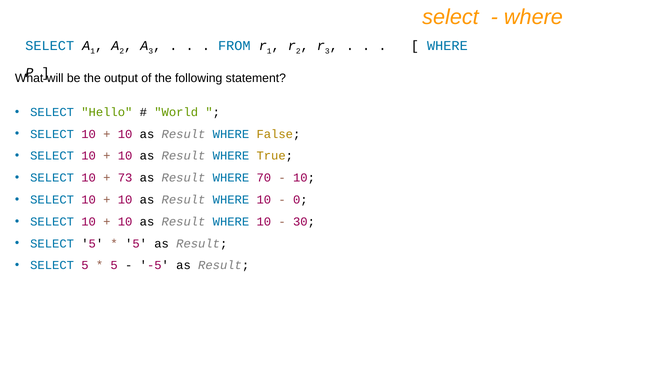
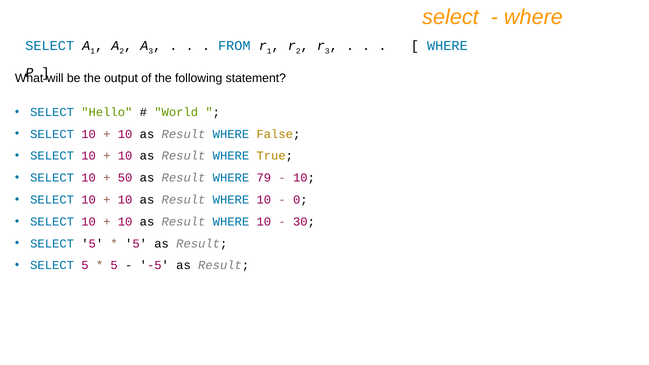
73: 73 -> 50 (125, 178)
70: 70 -> 79 (264, 178)
